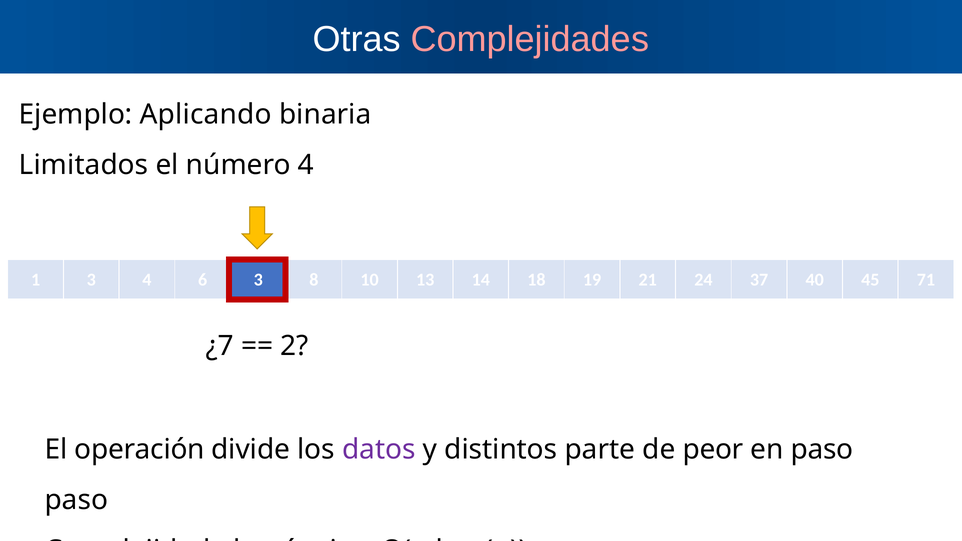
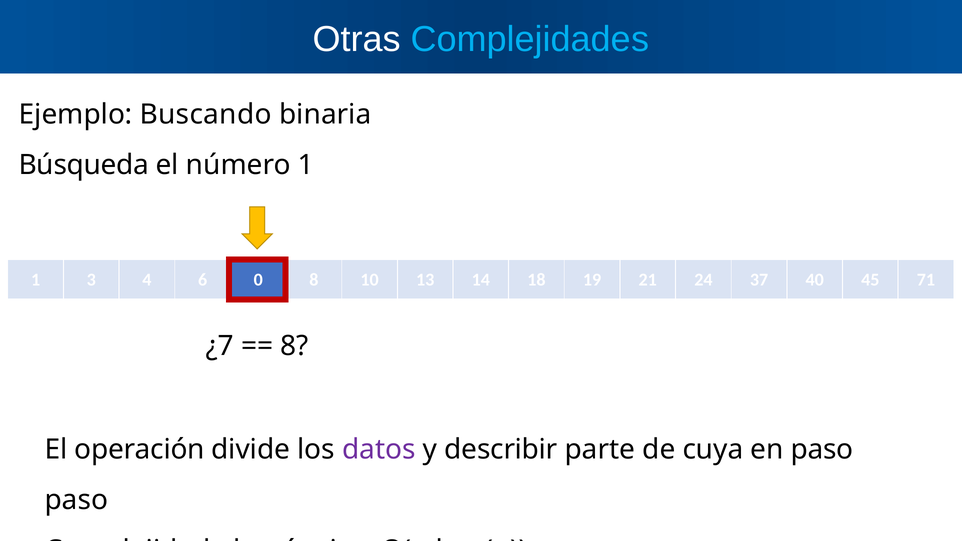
Complejidades colour: pink -> light blue (530, 39)
Aplicando: Aplicando -> Buscando (206, 114)
Limitados: Limitados -> Búsqueda (84, 165)
número 4: 4 -> 1 (306, 165)
6 3: 3 -> 0 (258, 280)
2: 2 -> 8 (295, 346)
distintos: distintos -> describir (501, 450)
peor: peor -> cuya (713, 450)
